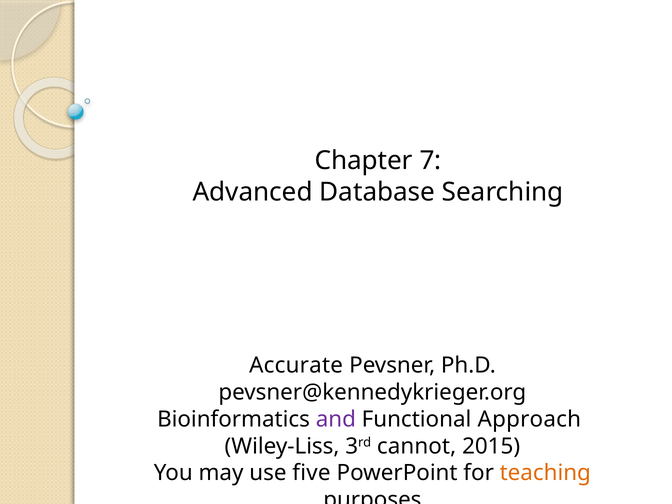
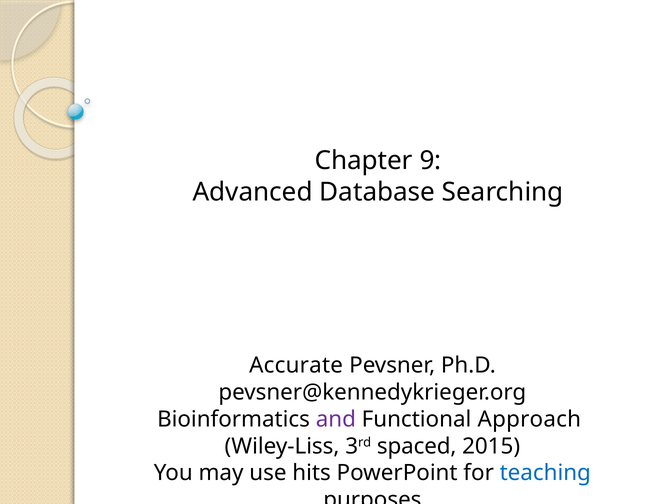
7: 7 -> 9 (430, 161)
cannot: cannot -> spaced (417, 446)
five: five -> hits (312, 473)
teaching colour: orange -> blue (545, 473)
